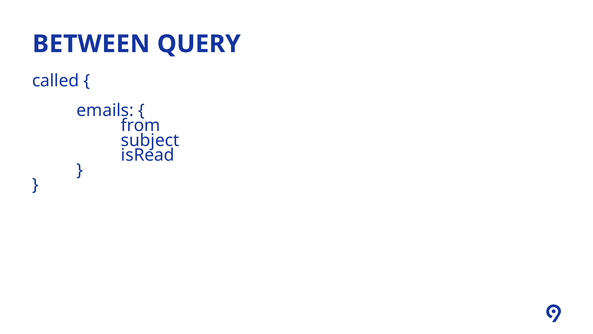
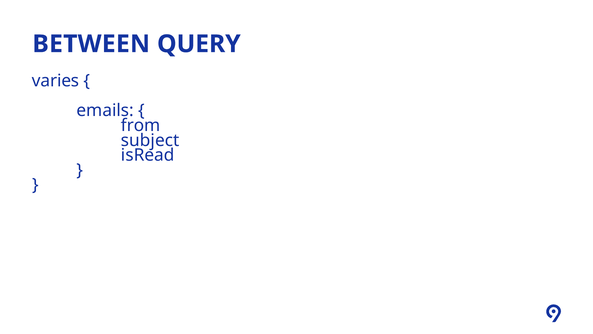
called: called -> varies (56, 81)
